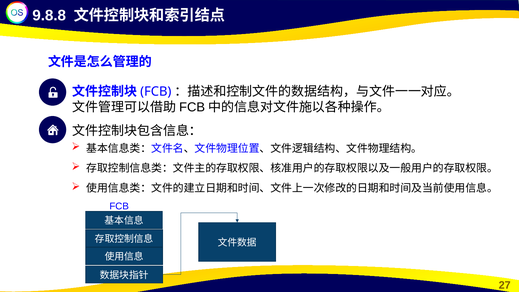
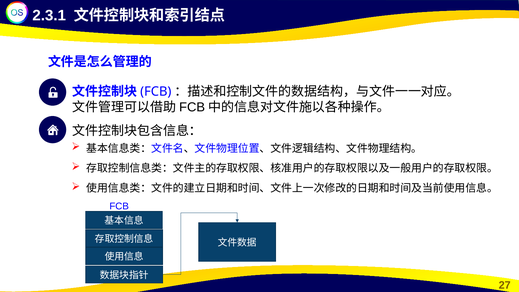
9.8.8: 9.8.8 -> 2.3.1 (49, 15)
